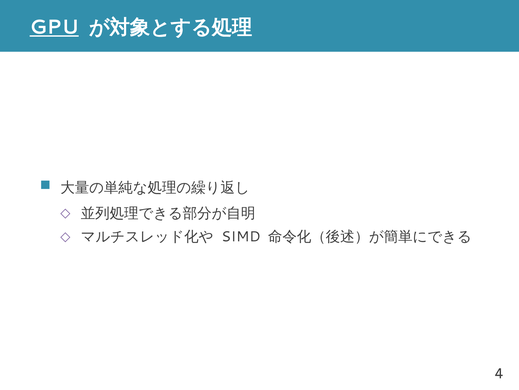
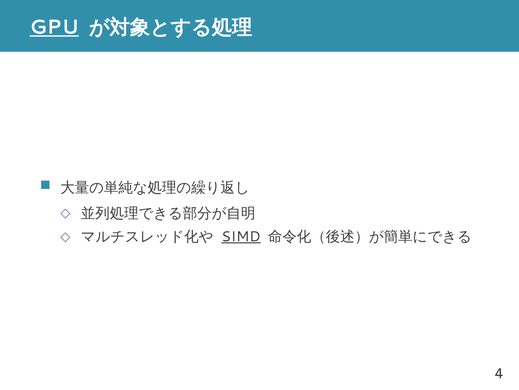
SIMD underline: none -> present (241, 236)
